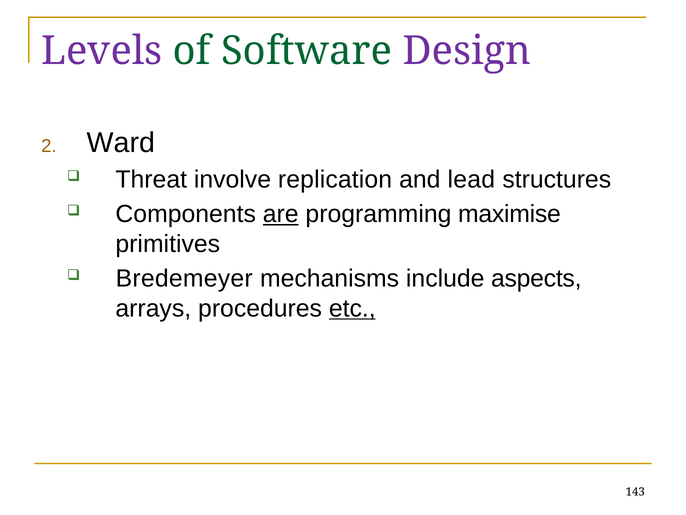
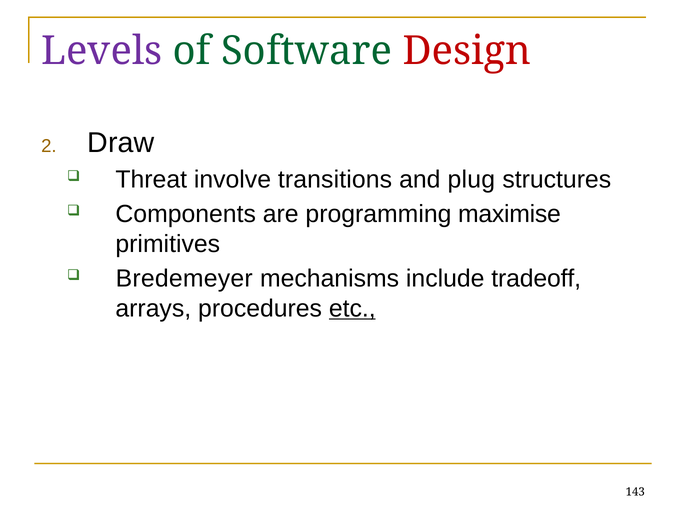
Design colour: purple -> red (467, 51)
Ward: Ward -> Draw (121, 143)
replication: replication -> transitions (335, 179)
lead: lead -> plug (471, 179)
are underline: present -> none (281, 214)
aspects: aspects -> tradeoff (536, 278)
